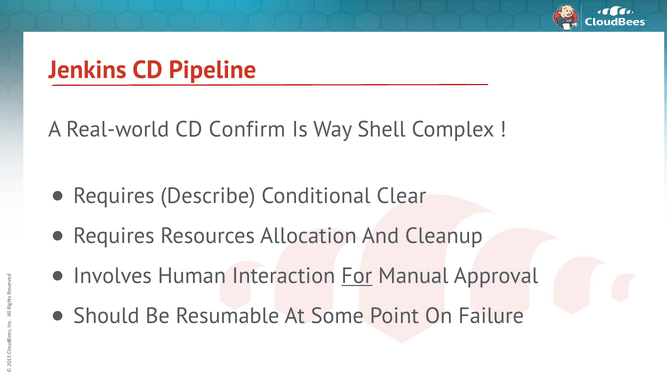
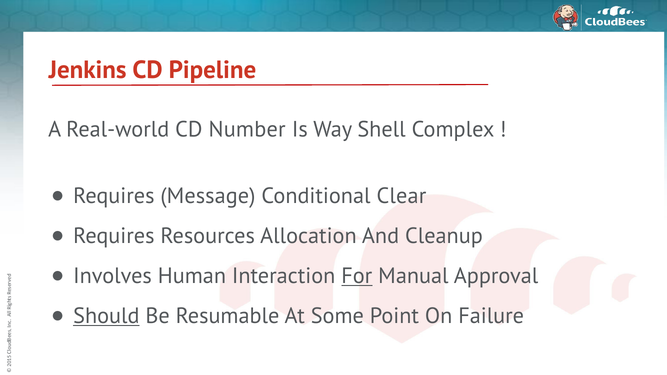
Confirm: Confirm -> Number (247, 129)
Describe: Describe -> Message (208, 196)
Should underline: none -> present (106, 316)
